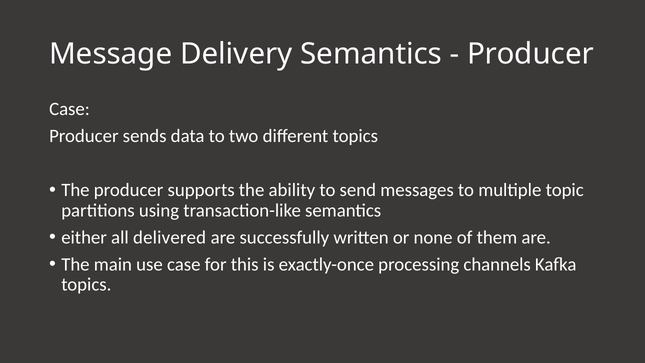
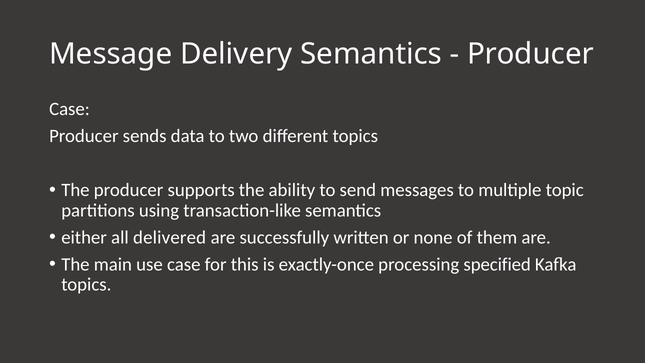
channels: channels -> specified (497, 264)
